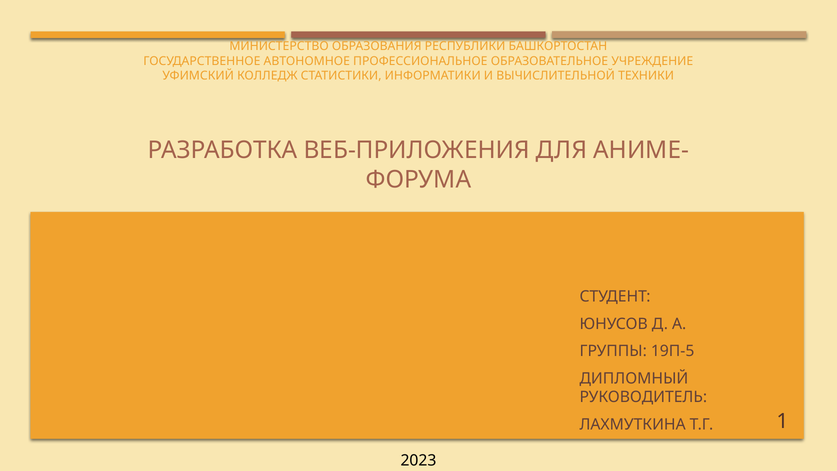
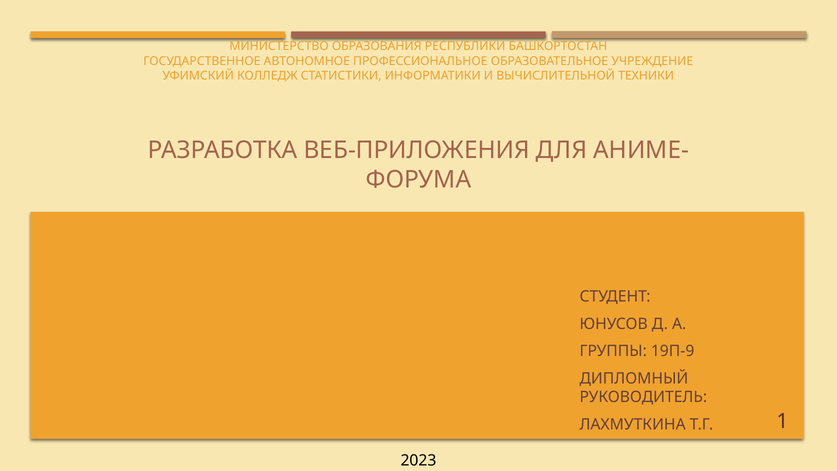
19П-5: 19П-5 -> 19П-9 (673, 351)
